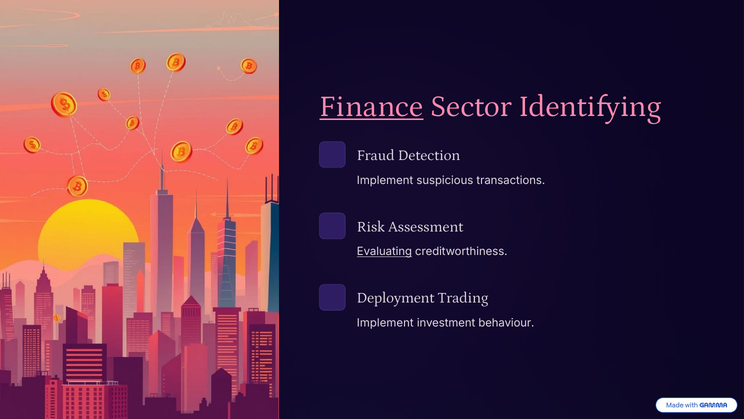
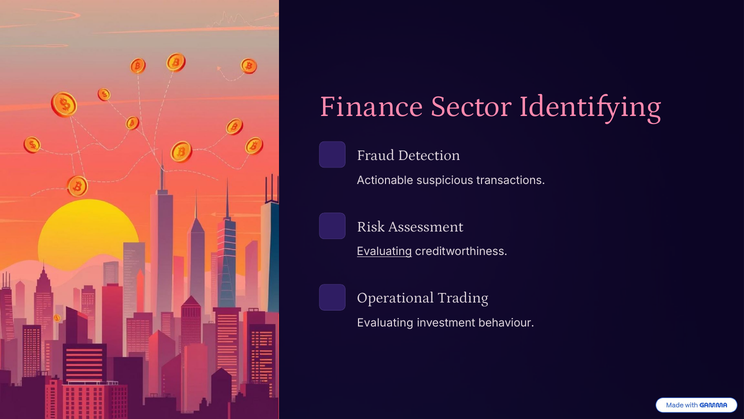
Finance underline: present -> none (371, 106)
Implement: Implement -> Actionable (385, 180)
Deployment: Deployment -> Operational (395, 298)
Implement: Implement -> Evaluating (385, 323)
